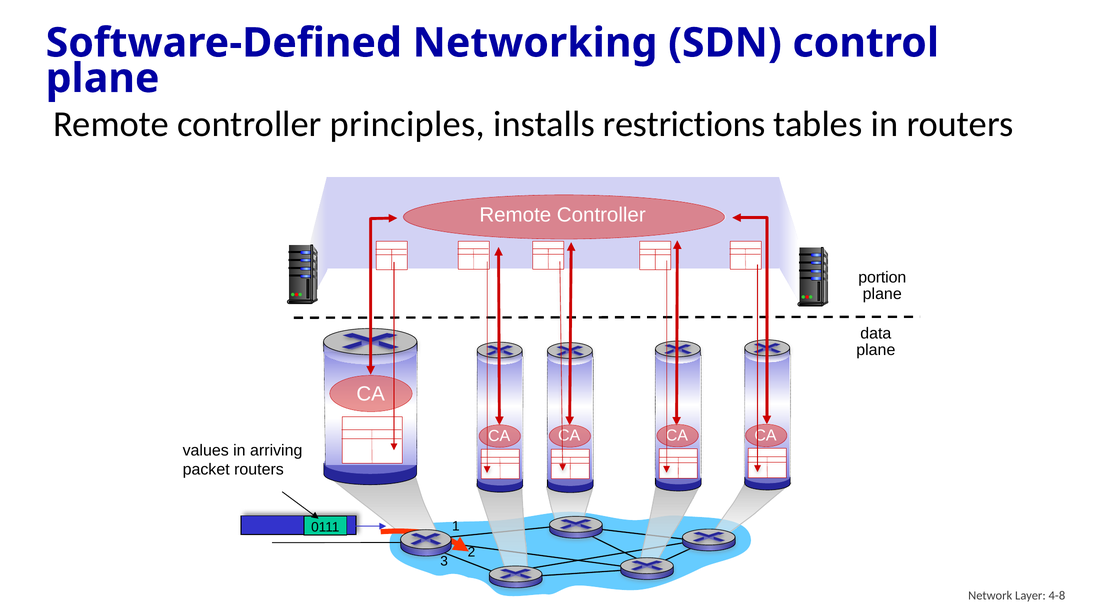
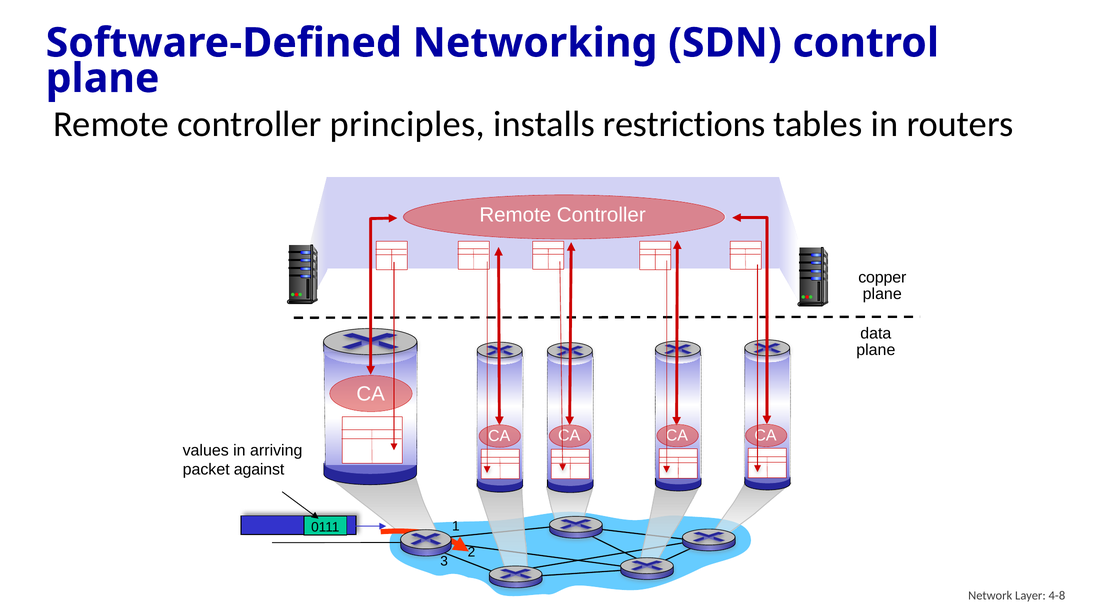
portion: portion -> copper (882, 277)
packet routers: routers -> against (259, 469)
